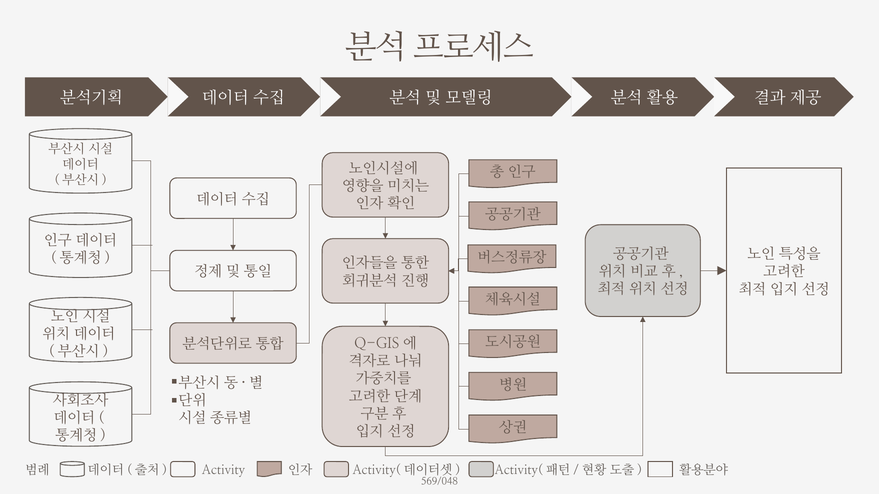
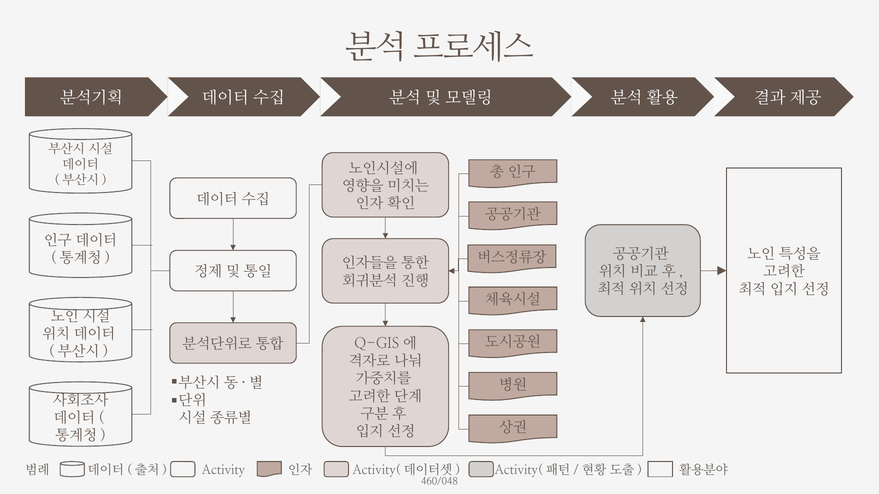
569/048: 569/048 -> 460/048 (439, 482)
